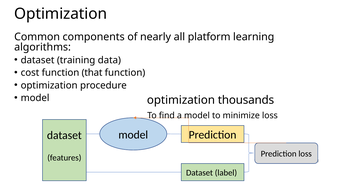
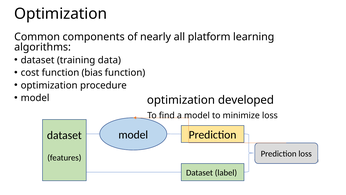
that: that -> bias (92, 73)
thousands: thousands -> developed (246, 100)
